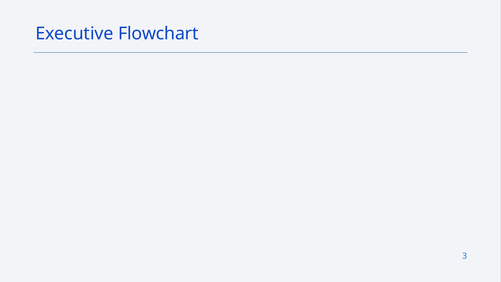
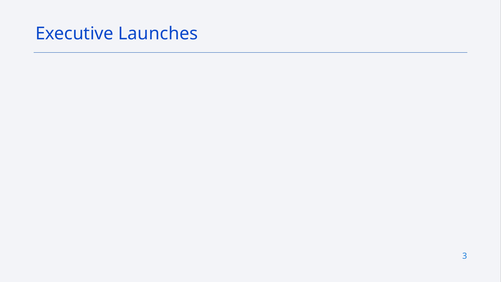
Flowchart: Flowchart -> Launches (158, 33)
